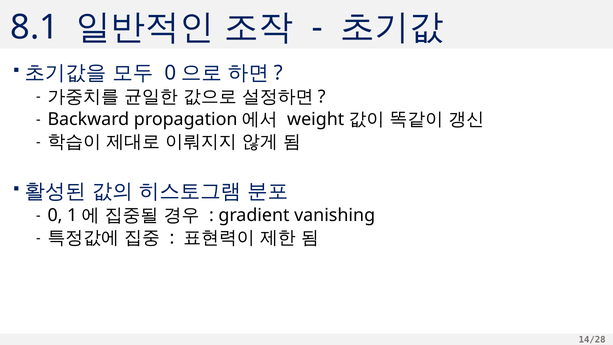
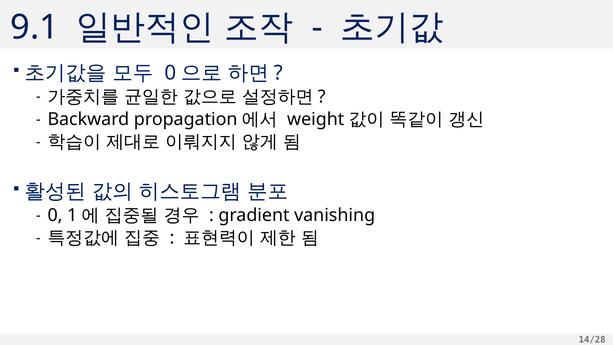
8.1: 8.1 -> 9.1 (35, 27)
